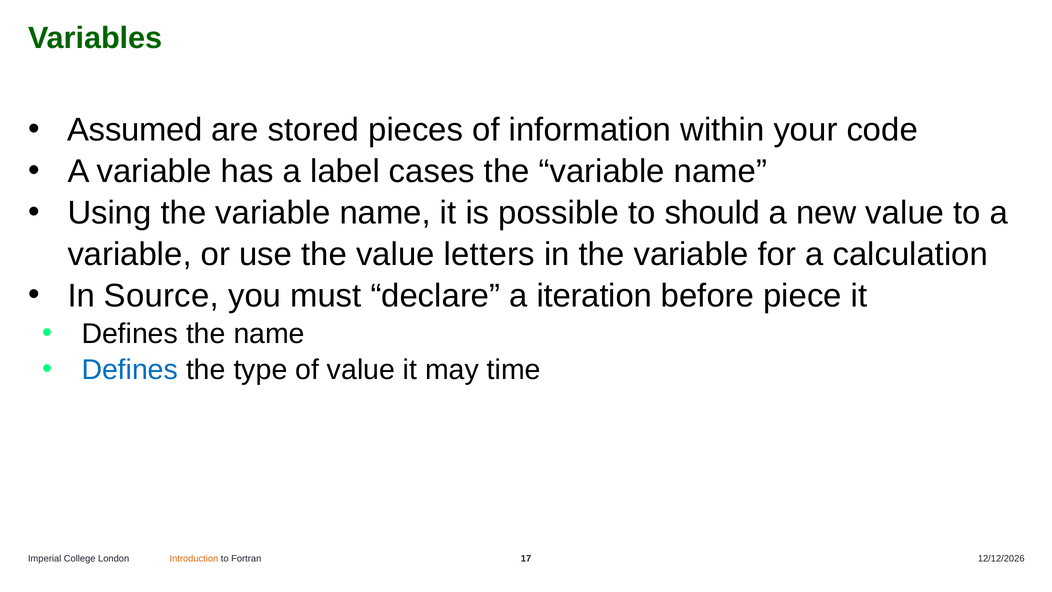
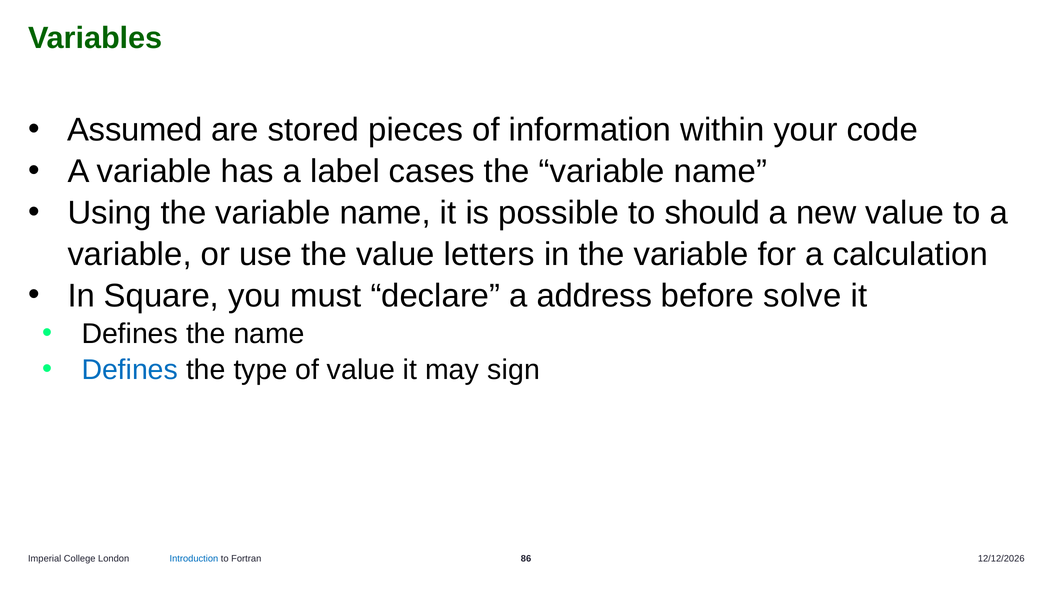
Source: Source -> Square (161, 296)
iteration: iteration -> address (594, 296)
piece: piece -> solve (802, 296)
time: time -> sign (514, 370)
Introduction colour: orange -> blue (194, 559)
17: 17 -> 86 (526, 559)
